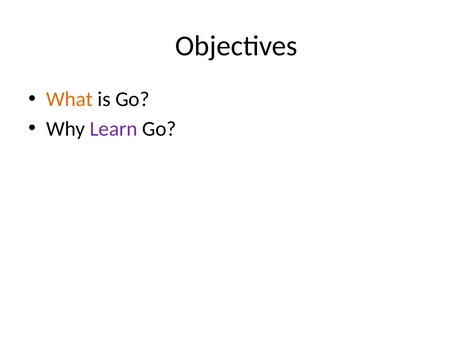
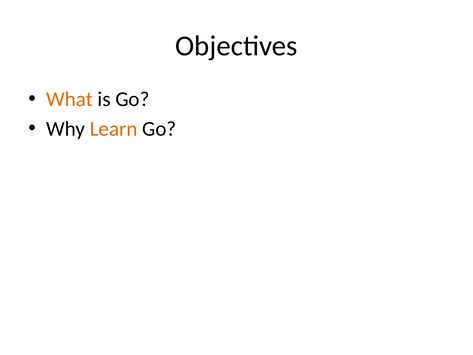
Learn colour: purple -> orange (114, 129)
